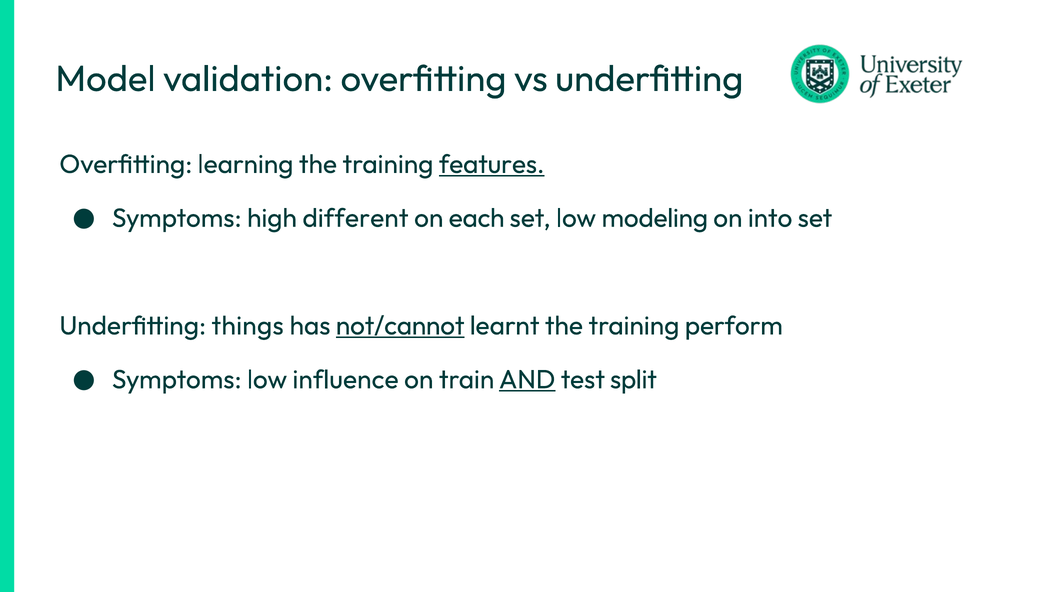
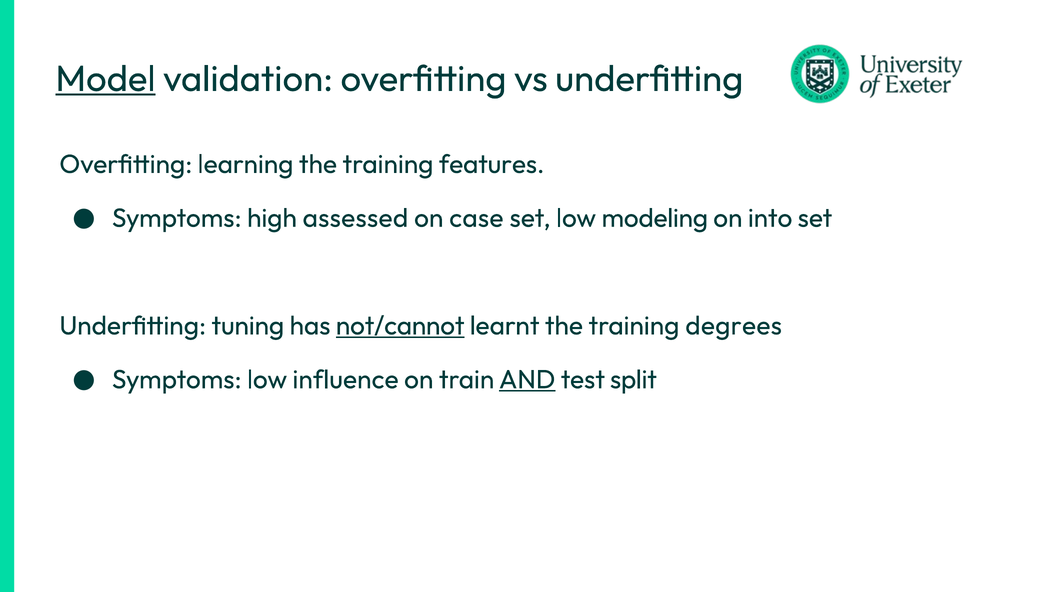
Model underline: none -> present (105, 79)
features underline: present -> none (492, 164)
different: different -> assessed (355, 218)
each: each -> case (476, 218)
things: things -> tuning (248, 326)
perform: perform -> degrees (734, 326)
